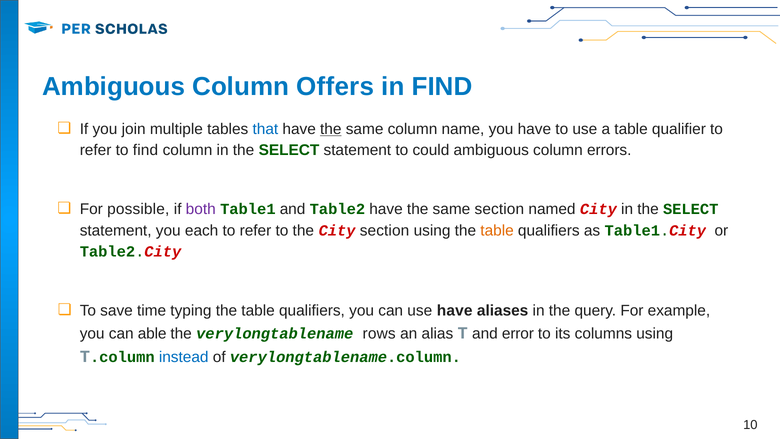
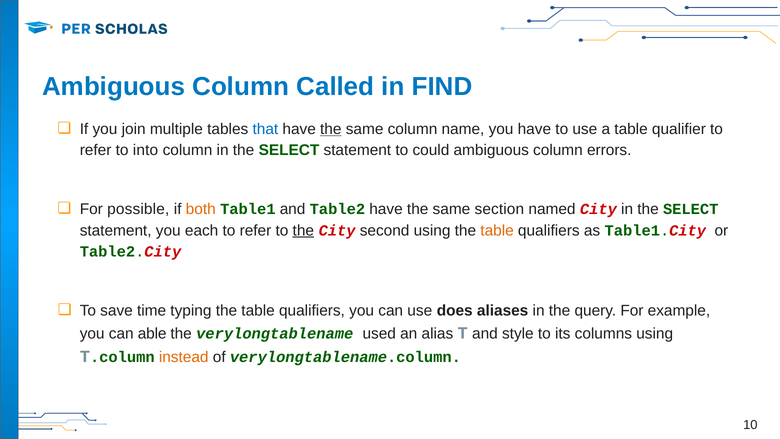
Offers: Offers -> Called (335, 87)
to find: find -> into (146, 150)
both colour: purple -> orange (201, 209)
the underline: none -> present (303, 230)
City section: section -> second (385, 230)
use have: have -> does (455, 310)
rows: rows -> used (379, 334)
error: error -> style (518, 334)
instead colour: blue -> orange (184, 357)
